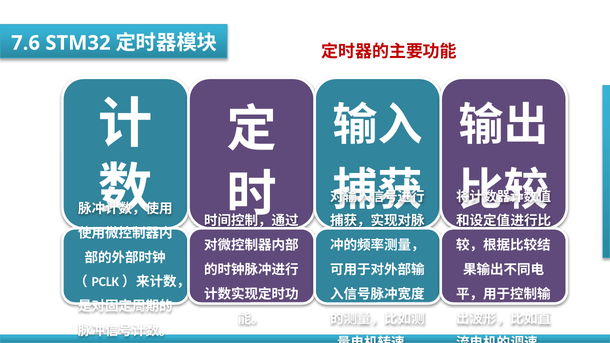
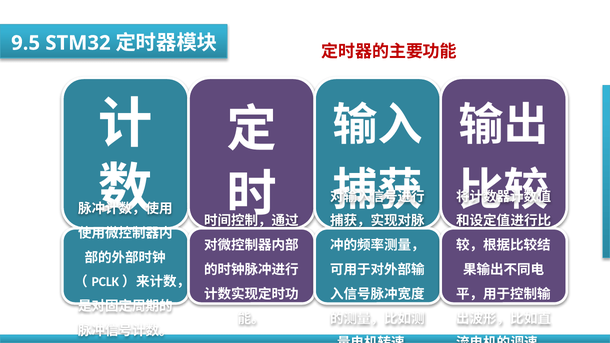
7.6: 7.6 -> 9.5 (26, 43)
